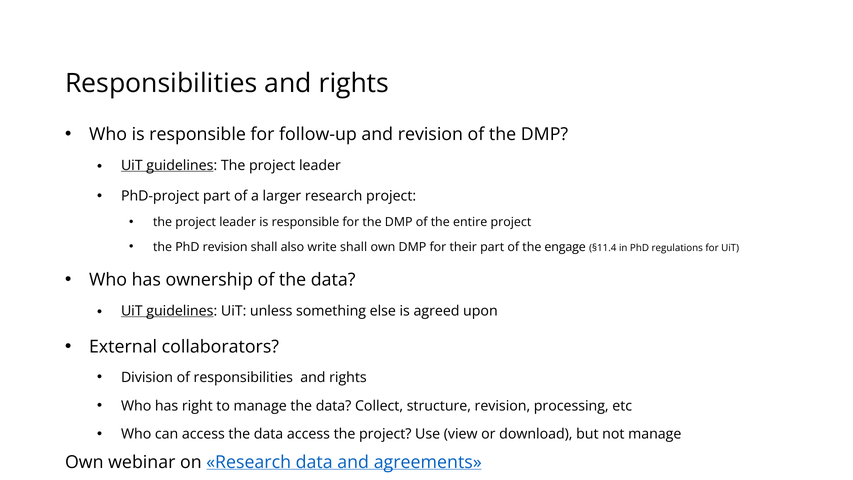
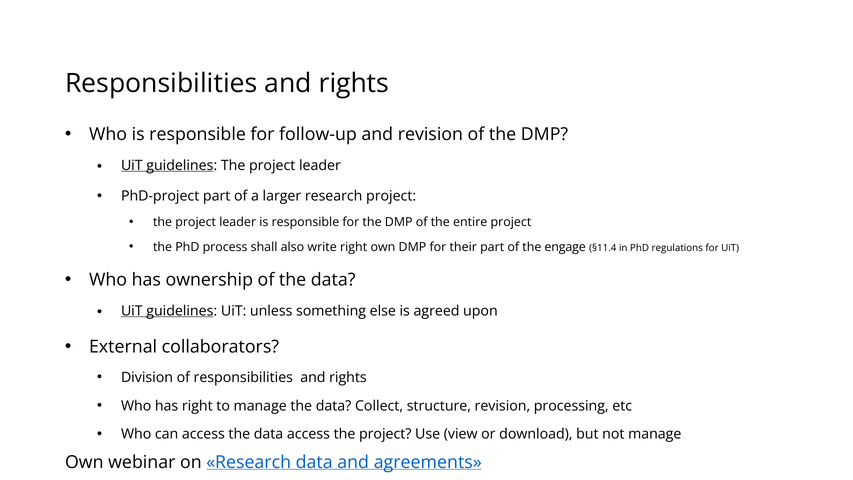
PhD revision: revision -> process (225, 247)
write shall: shall -> right (354, 247)
